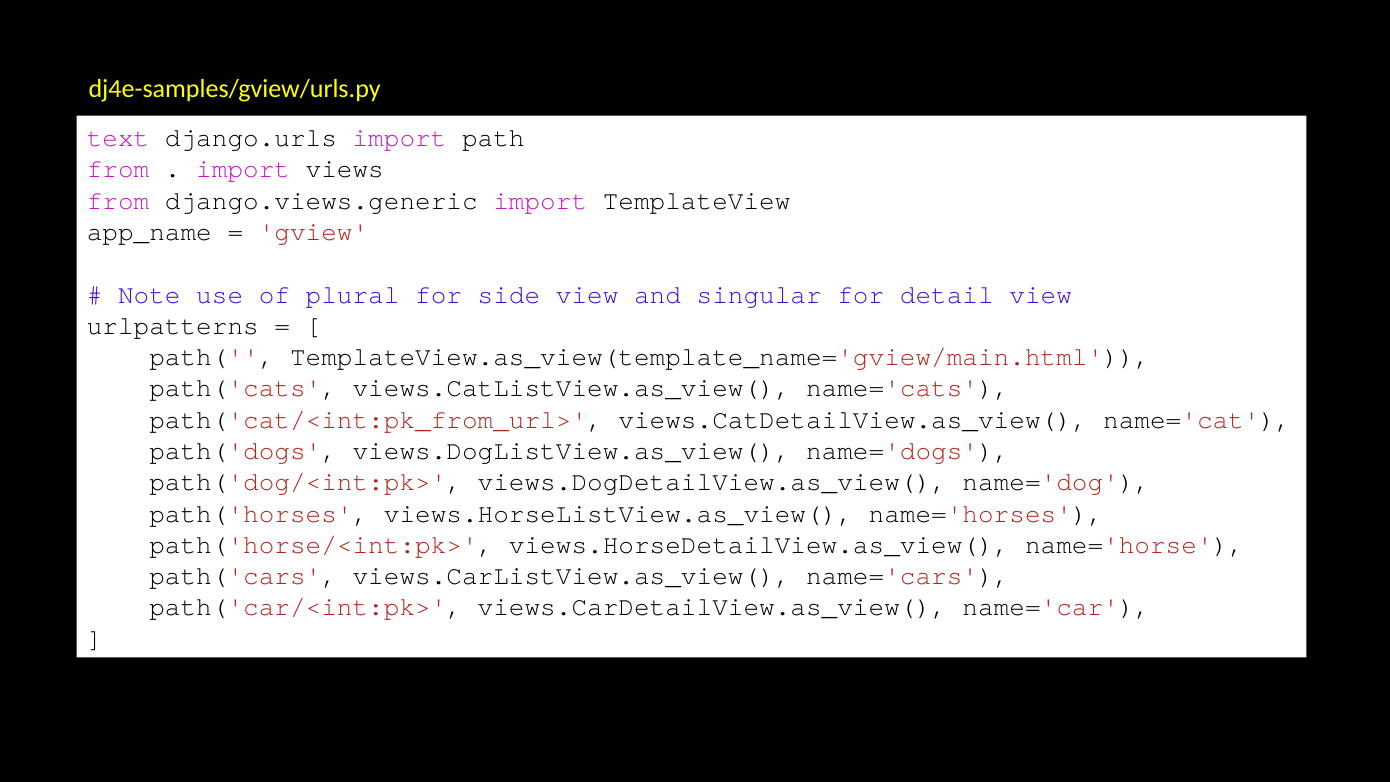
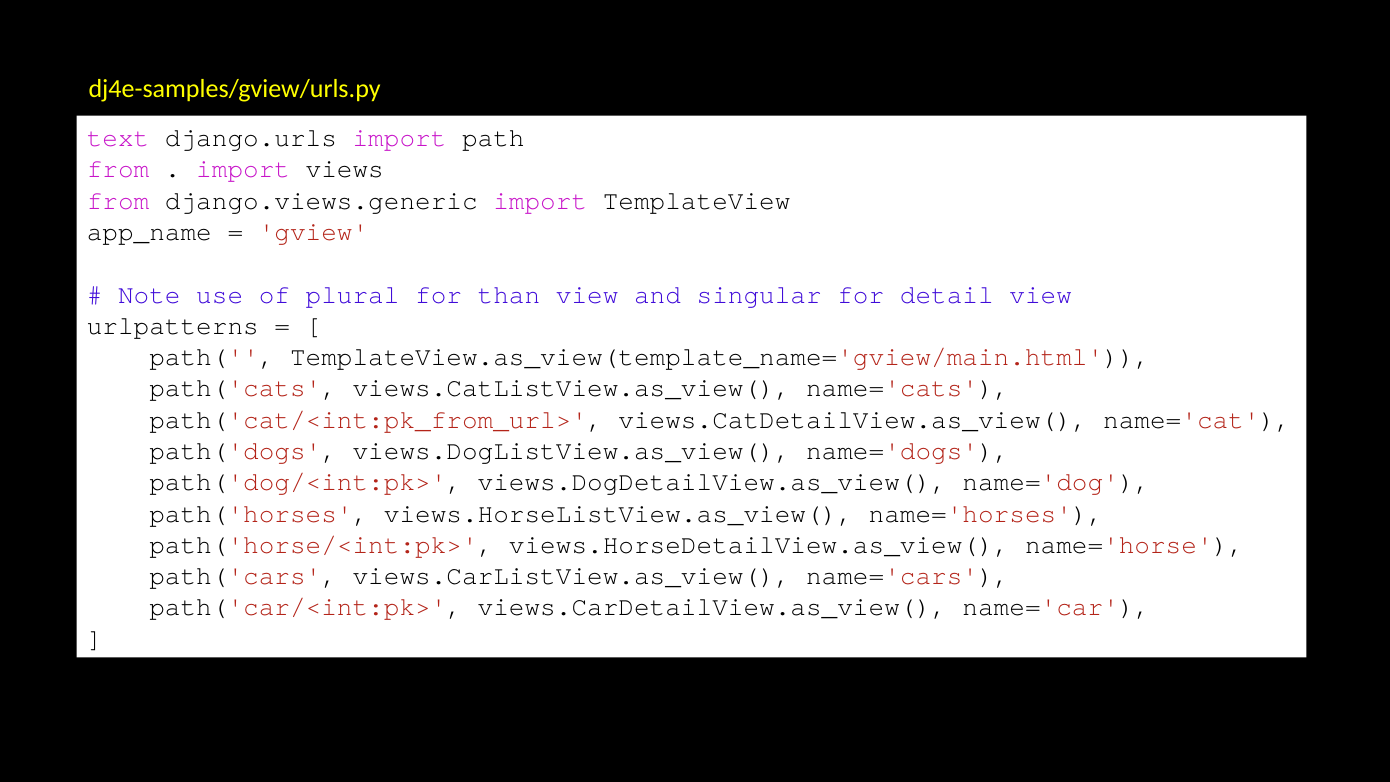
side: side -> than (509, 294)
